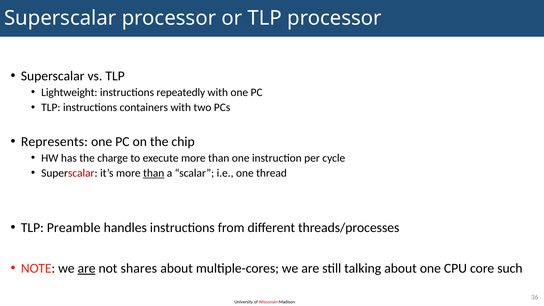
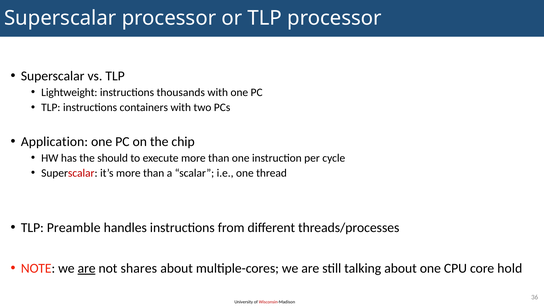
repeatedly: repeatedly -> thousands (181, 92)
Represents: Represents -> Application (54, 142)
charge: charge -> should (113, 158)
than underline: present -> none (154, 173)
such: such -> hold (510, 268)
